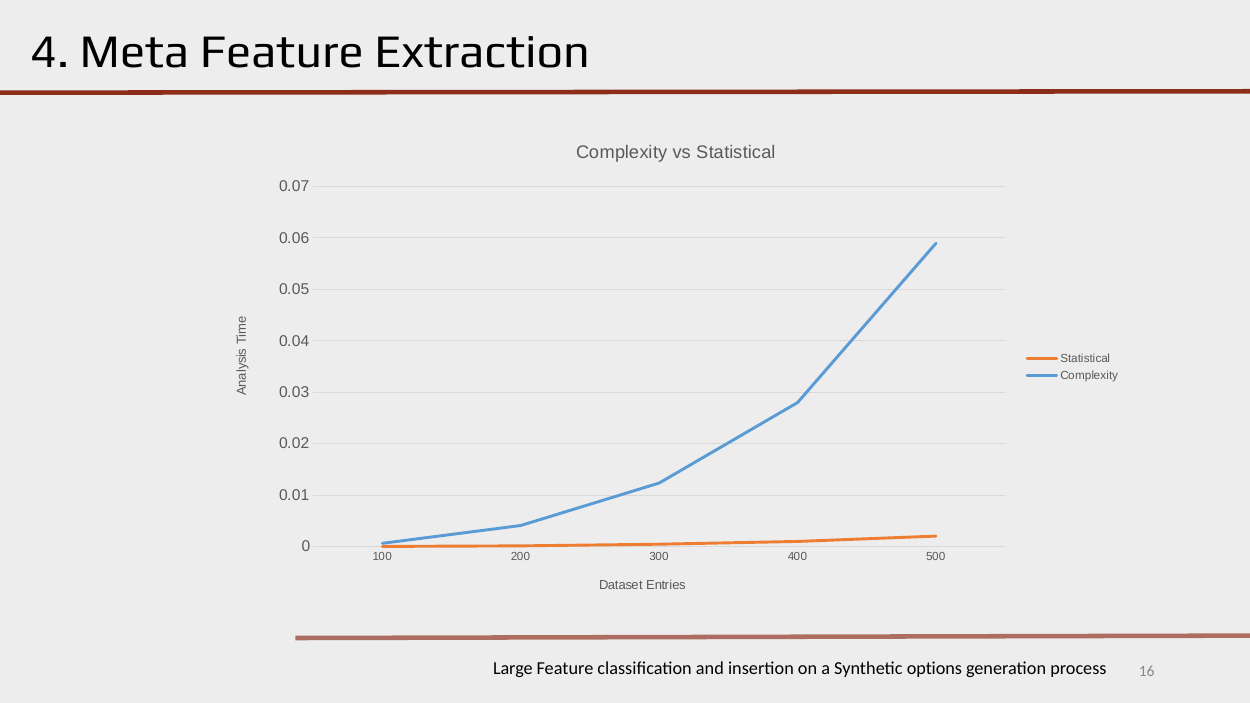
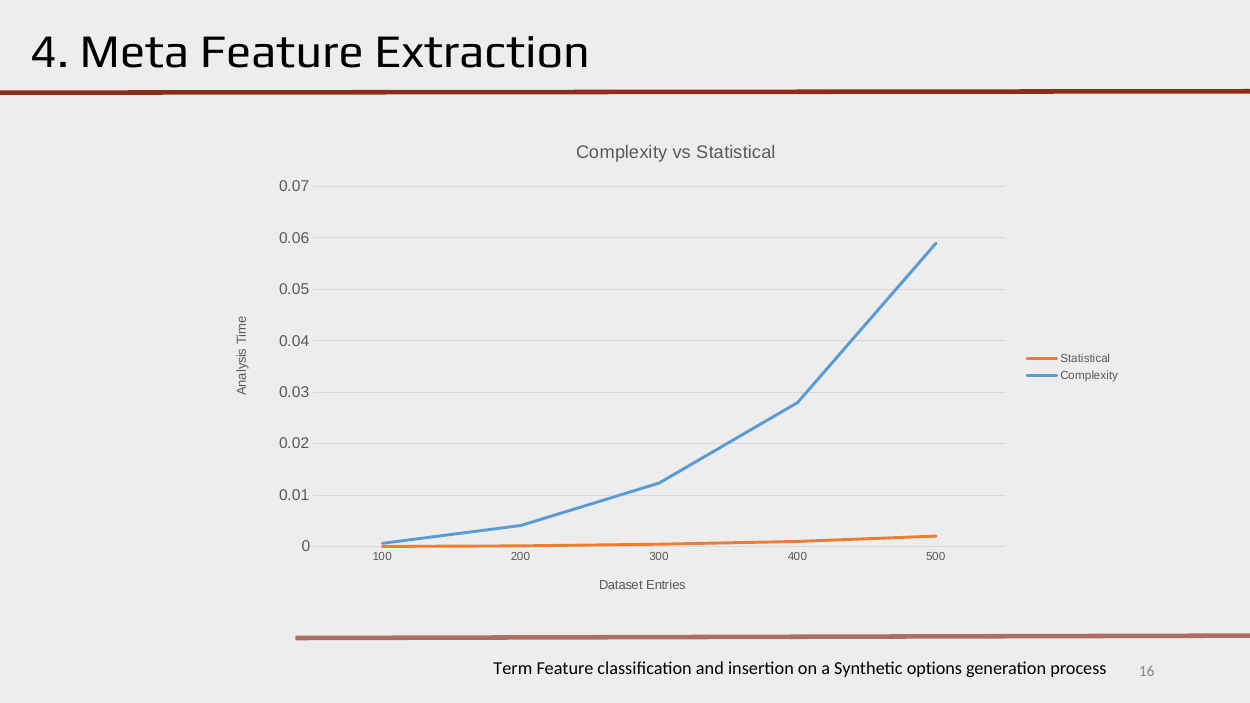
Large: Large -> Term (513, 668)
